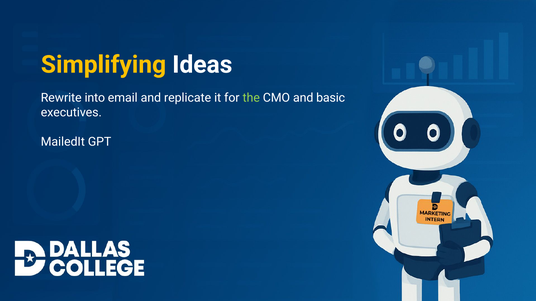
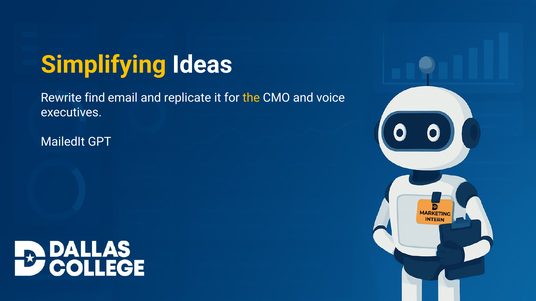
into: into -> find (95, 98)
the colour: light green -> yellow (251, 98)
basic: basic -> voice (331, 98)
